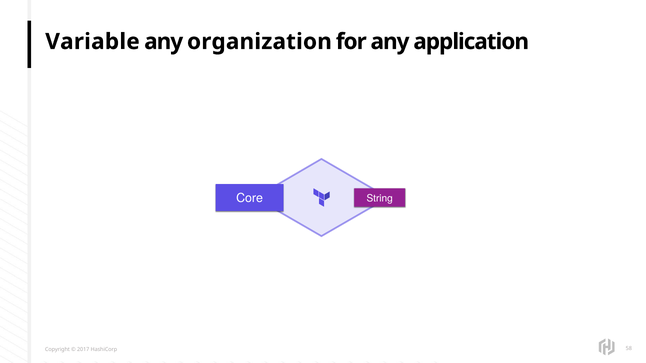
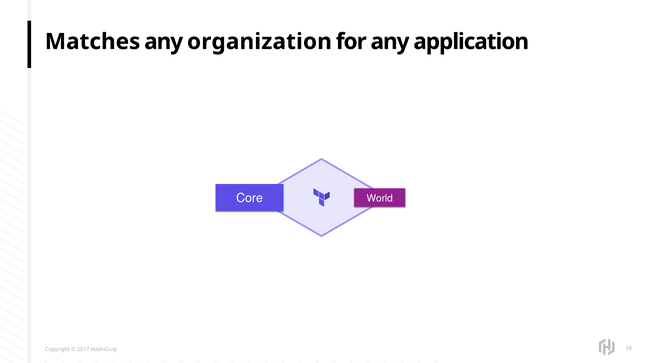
Variable: Variable -> Matches (93, 42)
String: String -> World (380, 198)
